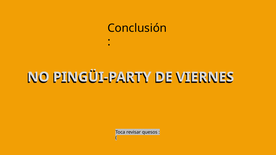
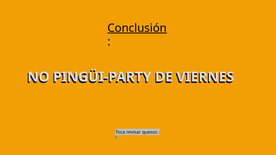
Conclusión underline: none -> present (137, 28)
